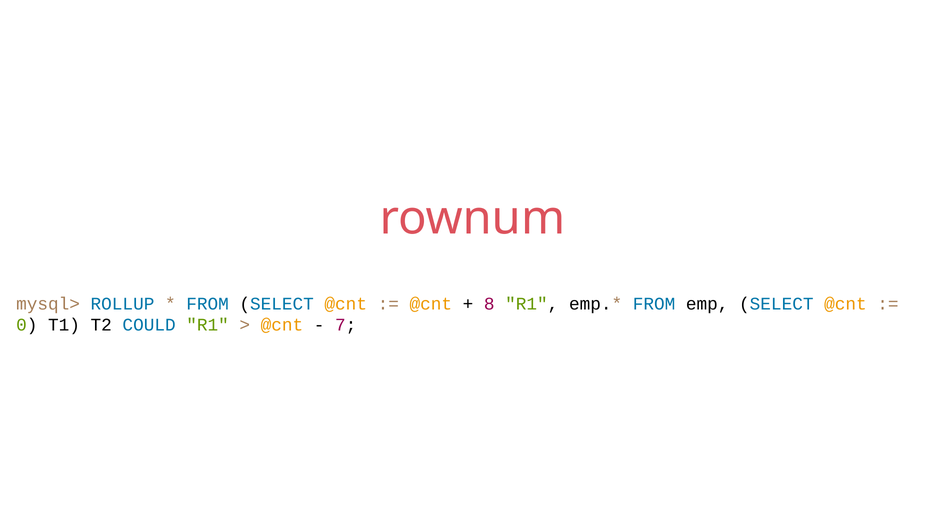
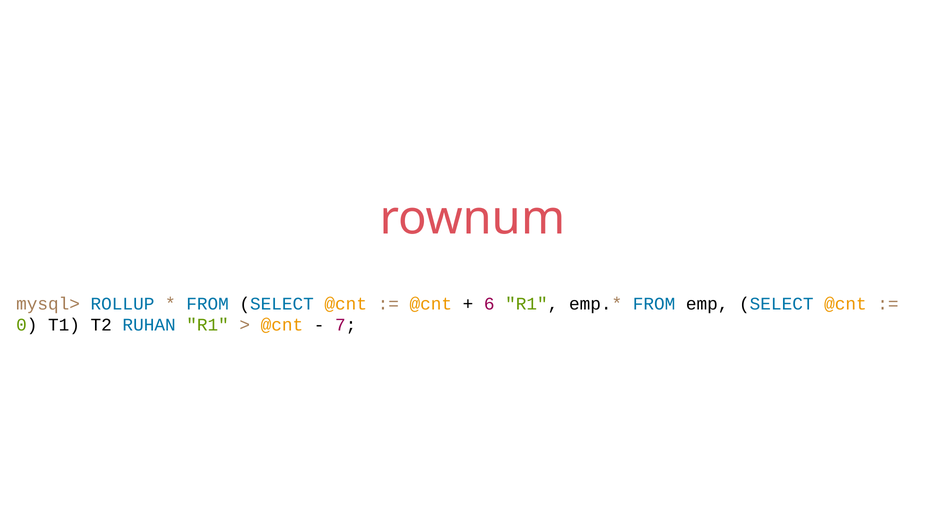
8: 8 -> 6 (489, 303)
COULD: COULD -> RUHAN (149, 325)
